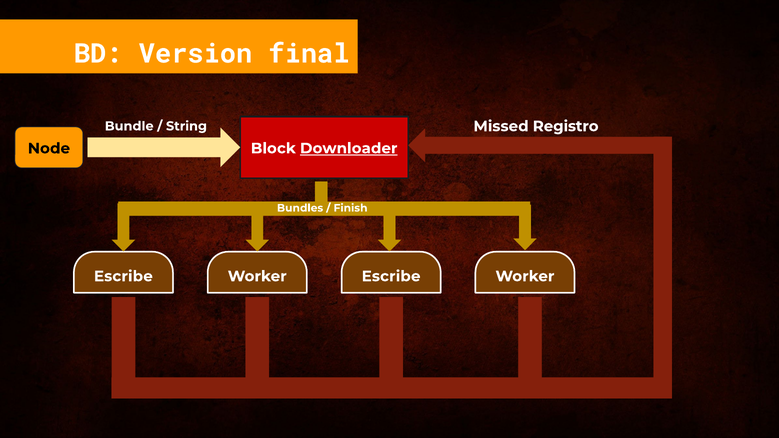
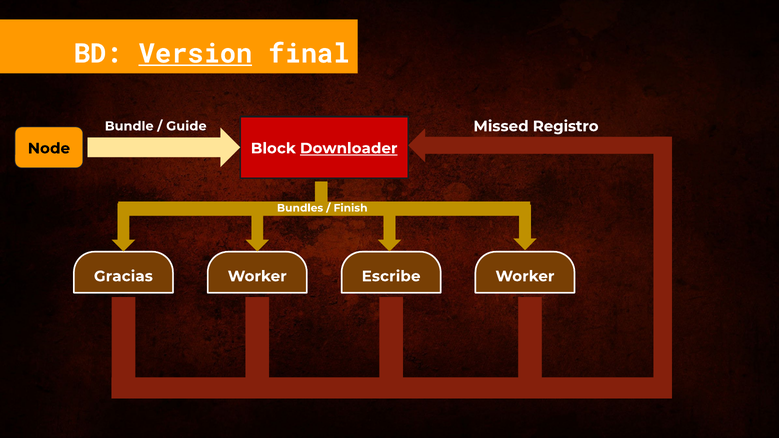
Version underline: none -> present (195, 54)
String: String -> Guide (186, 126)
Escribe: Escribe -> Gracias (123, 276)
